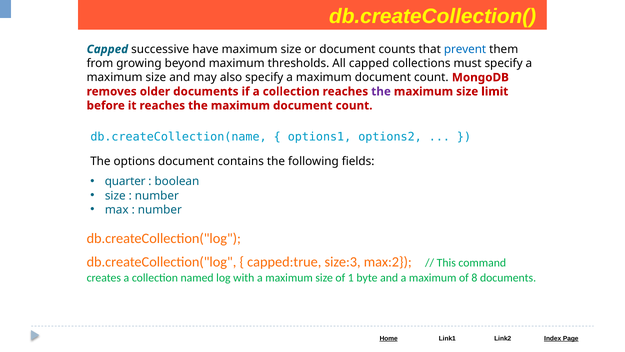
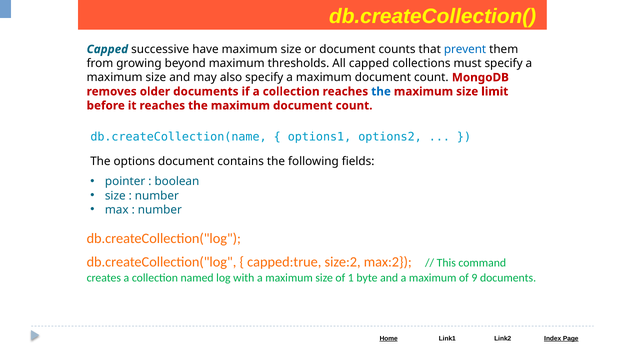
the colour: purple -> blue (381, 91)
quarter: quarter -> pointer (125, 181)
size:3: size:3 -> size:2 (343, 262)
8: 8 -> 9 (474, 277)
